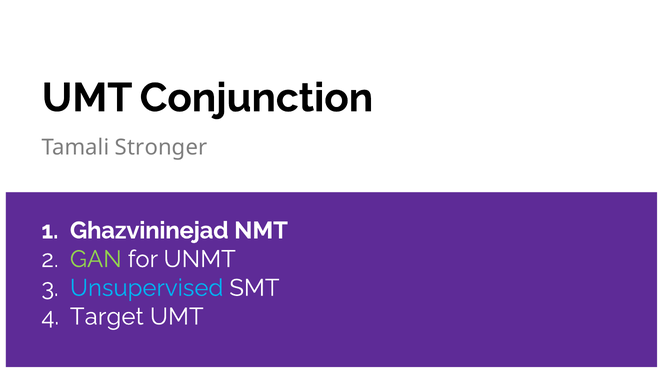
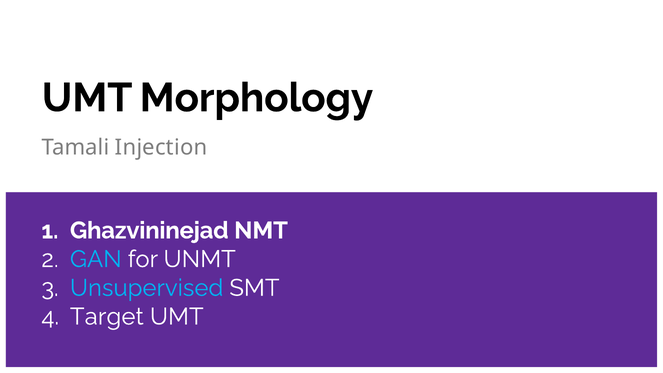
Conjunction: Conjunction -> Morphology (256, 98)
Stronger: Stronger -> Injection (161, 147)
GAN colour: light green -> light blue (96, 259)
